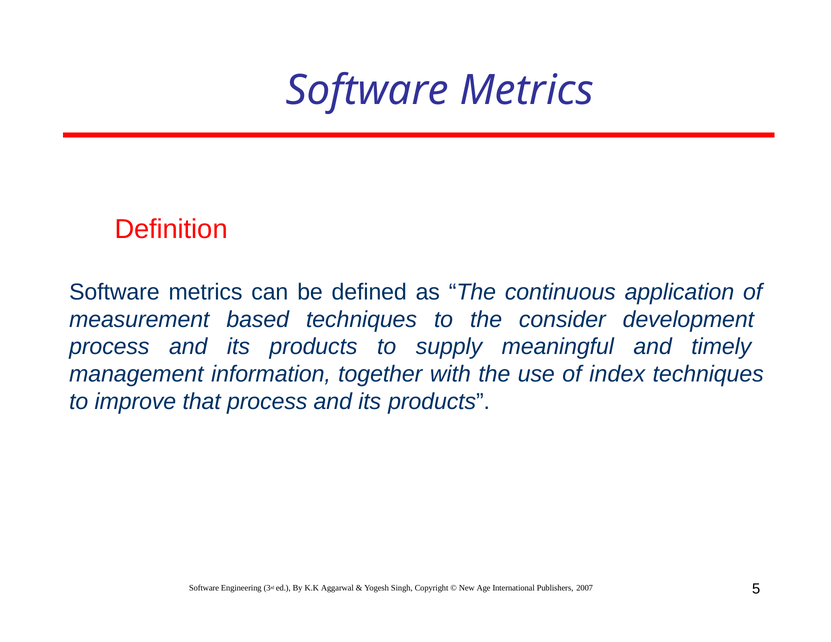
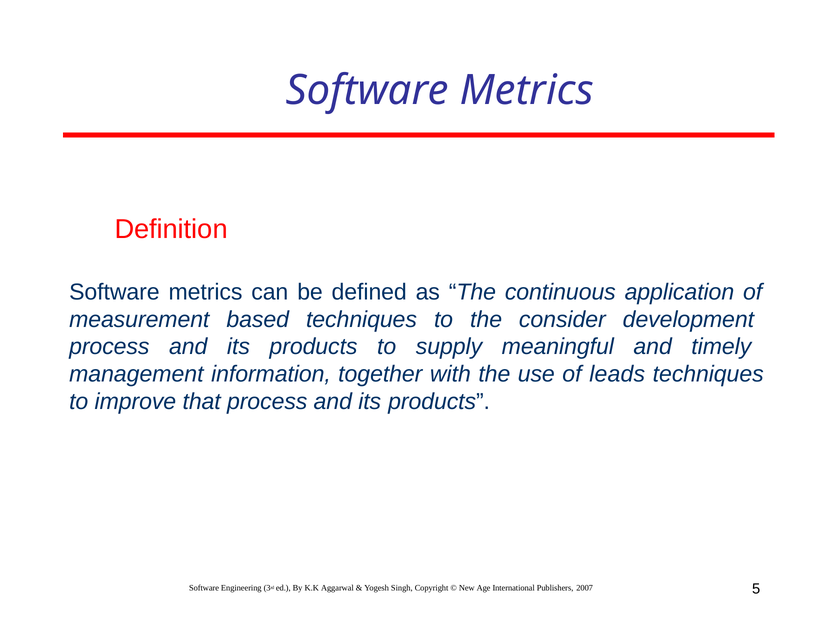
index: index -> leads (617, 374)
